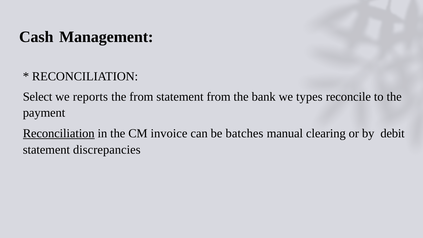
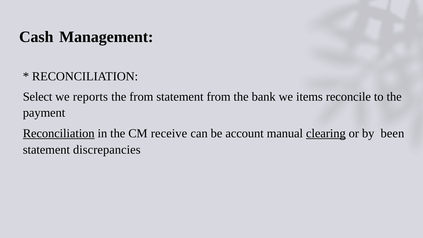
types: types -> items (309, 97)
invoice: invoice -> receive (169, 133)
batches: batches -> account (245, 133)
clearing underline: none -> present (326, 133)
debit: debit -> been (392, 133)
